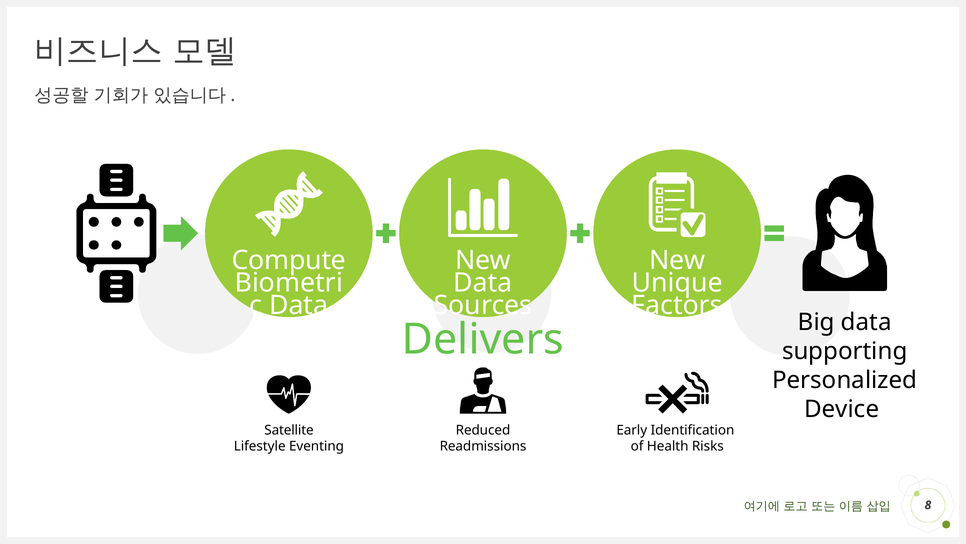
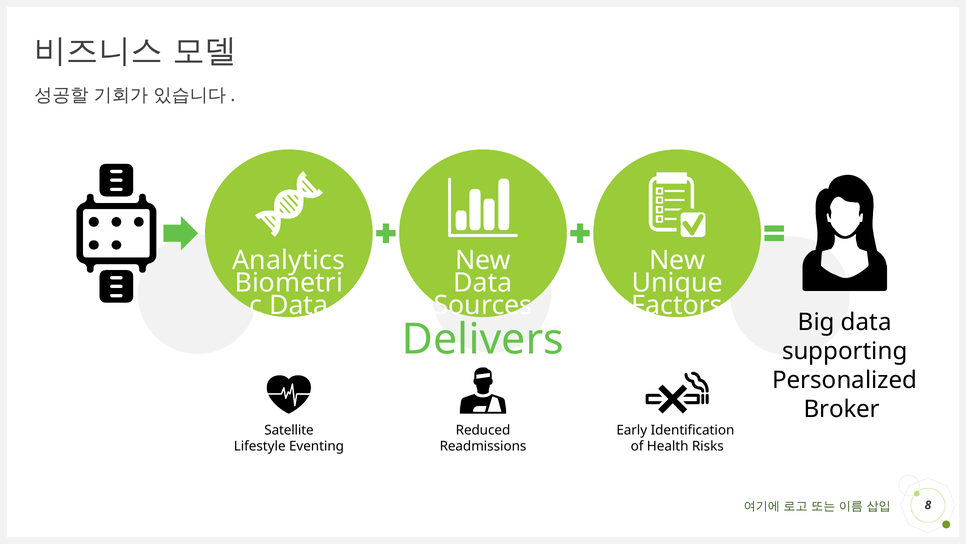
Compute: Compute -> Analytics (289, 260)
Device: Device -> Broker (842, 409)
